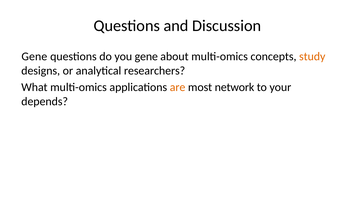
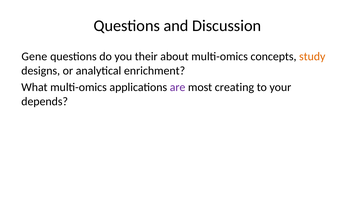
you gene: gene -> their (146, 56)
researchers: researchers -> enrichment (155, 71)
are colour: orange -> purple (178, 87)
network: network -> creating (234, 87)
